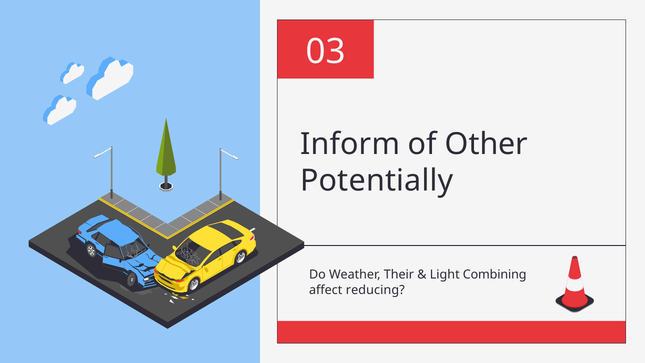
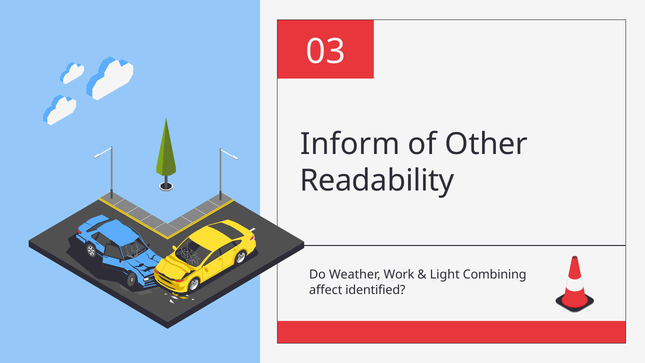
Potentially: Potentially -> Readability (377, 181)
Their: Their -> Work (399, 275)
reducing: reducing -> identified (375, 290)
